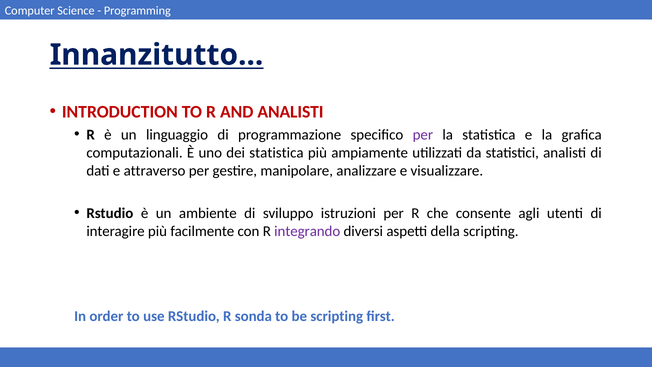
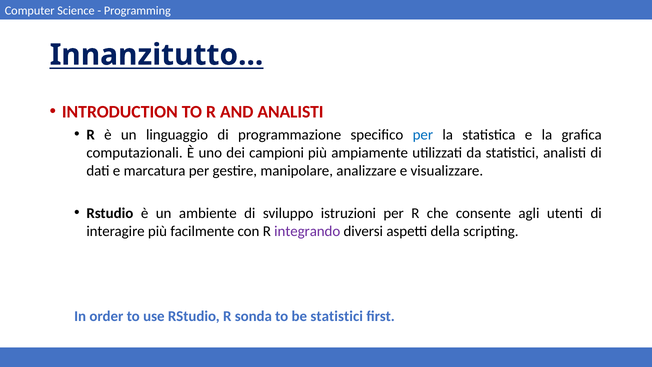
per colour: purple -> blue (423, 135)
dei statistica: statistica -> campioni (277, 153)
attraverso: attraverso -> marcatura (155, 170)
be scripting: scripting -> statistici (337, 316)
